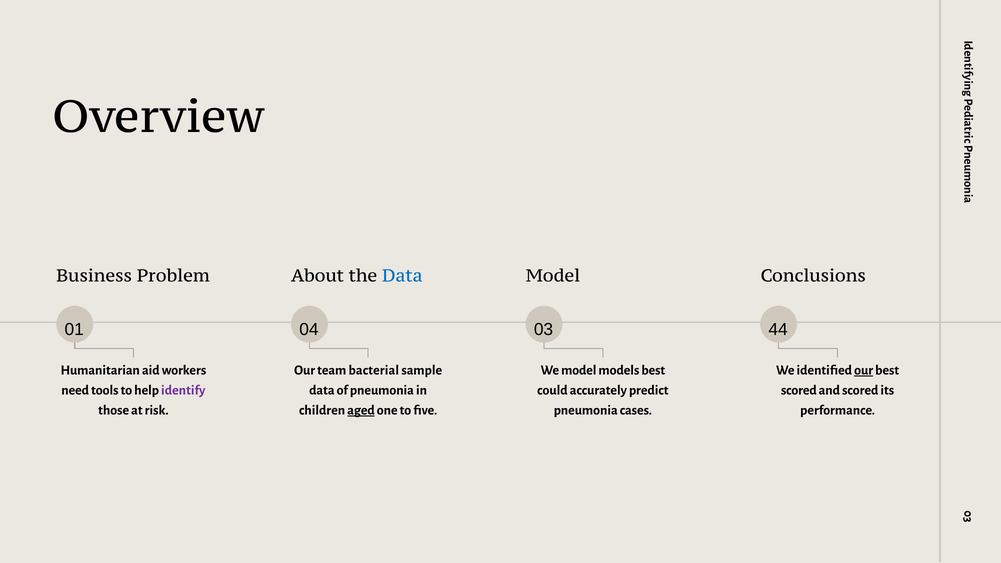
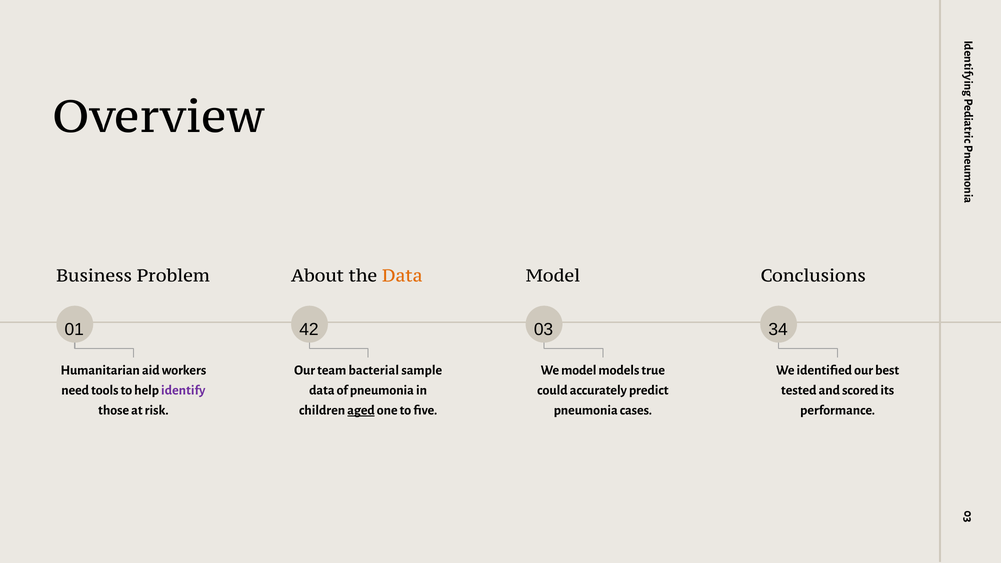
Data colour: blue -> orange (402, 276)
04: 04 -> 42 (309, 330)
44: 44 -> 34 (778, 330)
models best: best -> true (653, 370)
our underline: present -> none (864, 370)
scored: scored -> tested (799, 390)
